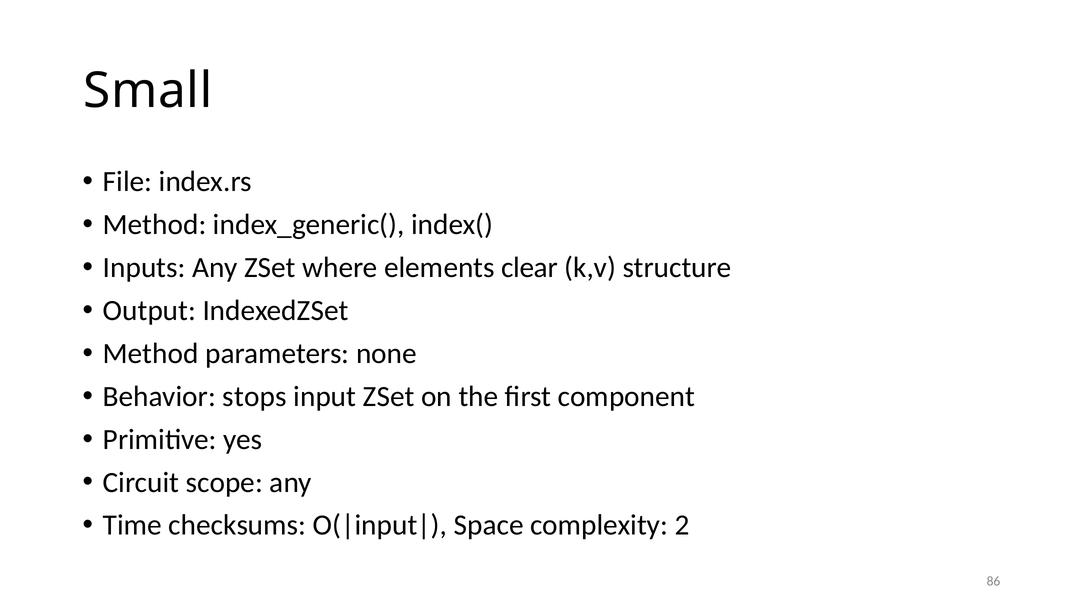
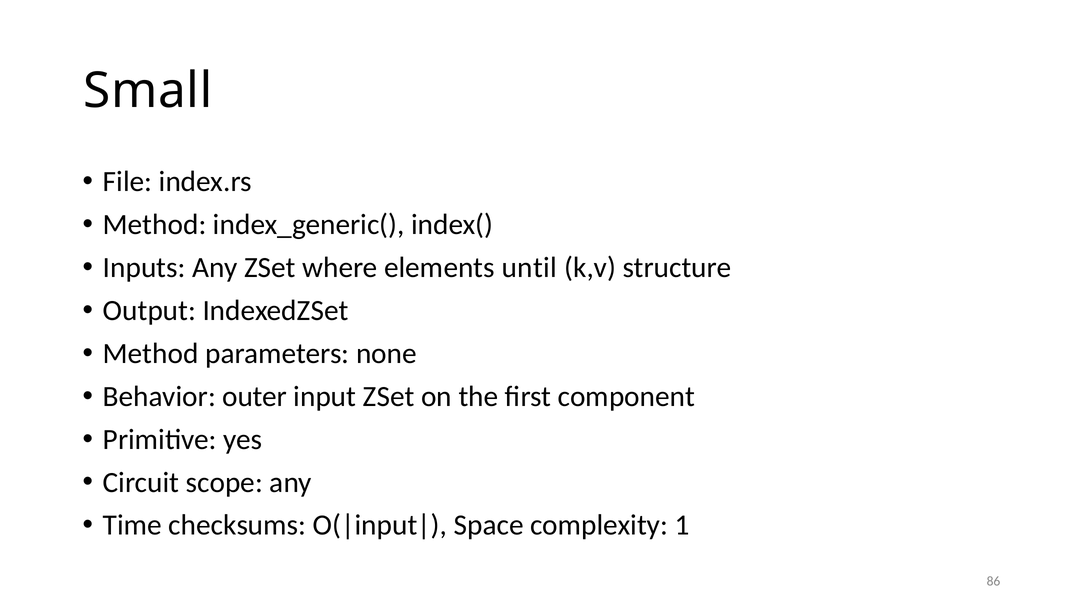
clear: clear -> until (529, 268)
stops: stops -> outer (255, 397)
2: 2 -> 1 (682, 525)
